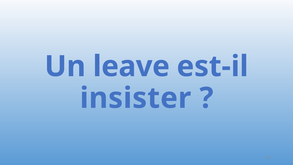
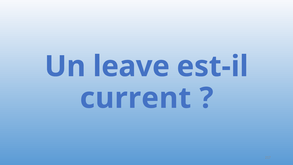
insister: insister -> current (136, 98)
